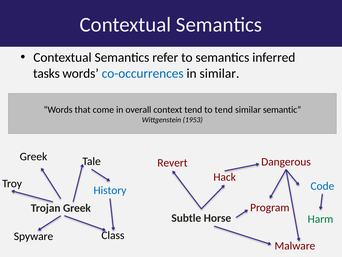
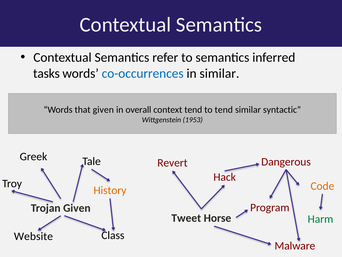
that come: come -> given (103, 109)
semantic: semantic -> syntactic (282, 109)
Code colour: blue -> orange (322, 186)
History colour: blue -> orange (110, 190)
Greek: Greek -> Given (77, 208)
Subtle: Subtle -> Tweet (186, 218)
Spyware: Spyware -> Website (33, 236)
